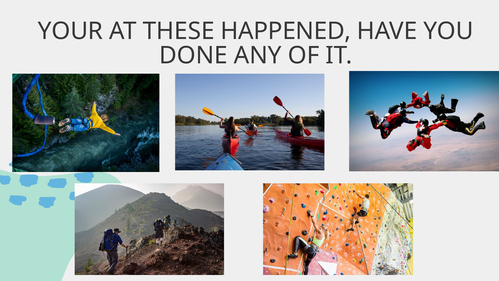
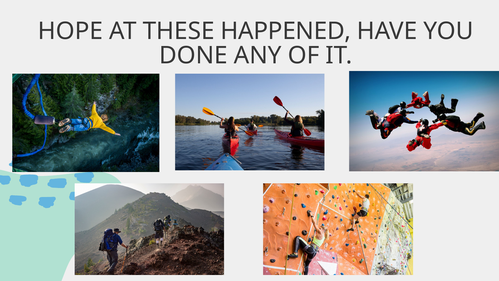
YOUR: YOUR -> HOPE (70, 31)
